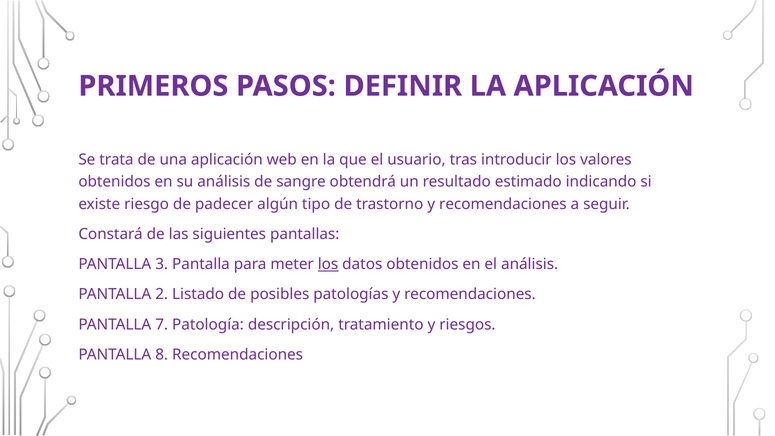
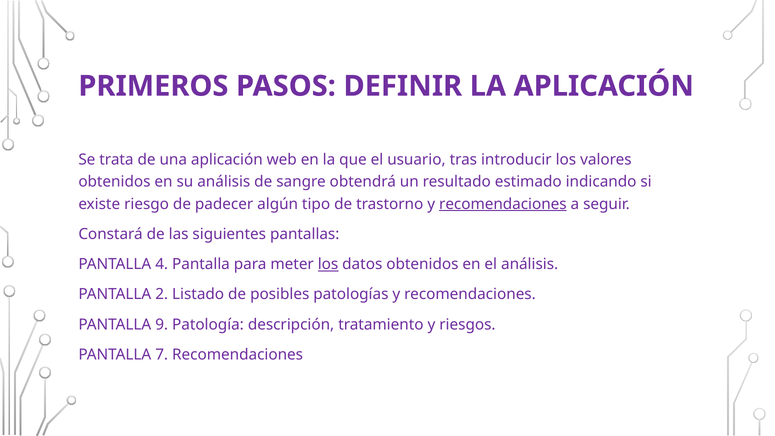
recomendaciones underline: none -> present (503, 204)
3: 3 -> 4 (162, 264)
7: 7 -> 9 (162, 325)
8: 8 -> 7 (162, 355)
